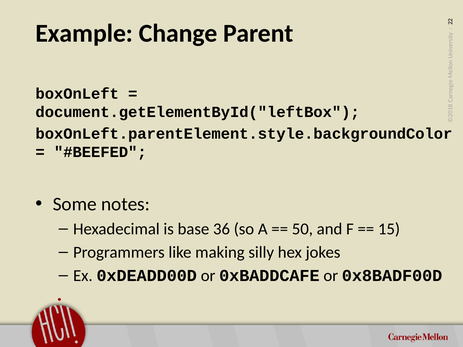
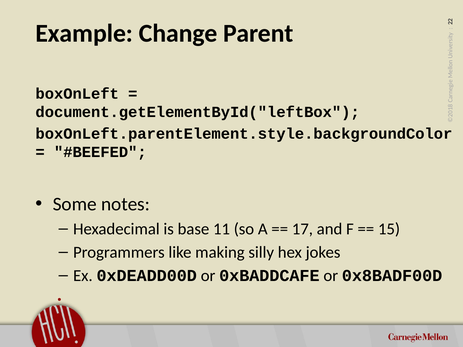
36: 36 -> 11 (222, 229)
50: 50 -> 17 (302, 229)
